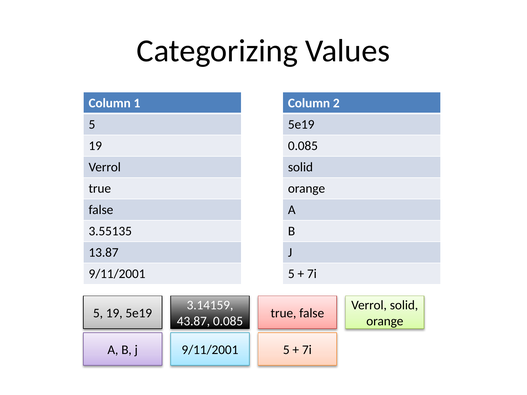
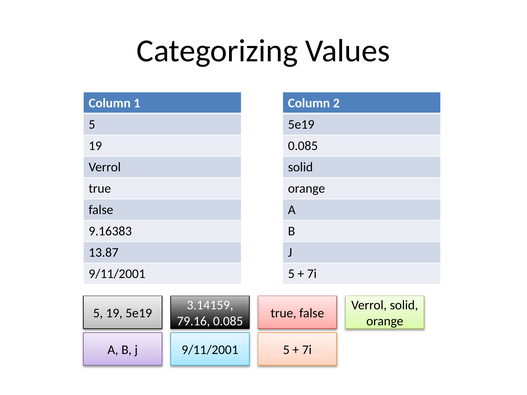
3.55135: 3.55135 -> 9.16383 (110, 231)
43.87: 43.87 -> 79.16 (193, 321)
